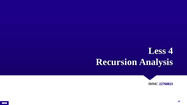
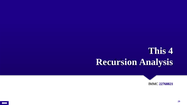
Less: Less -> This (157, 51)
